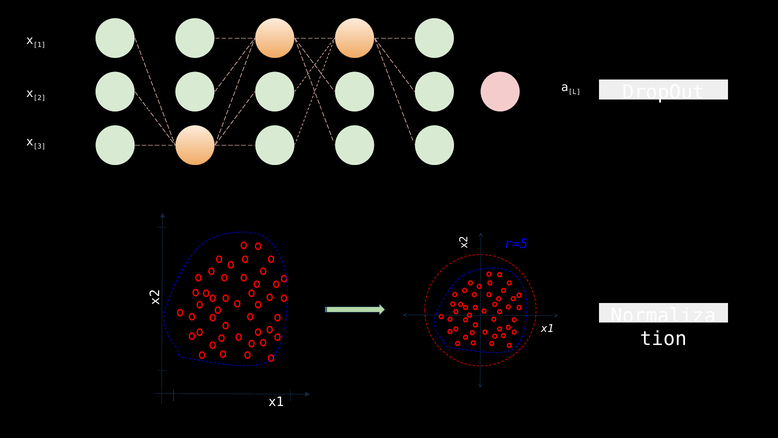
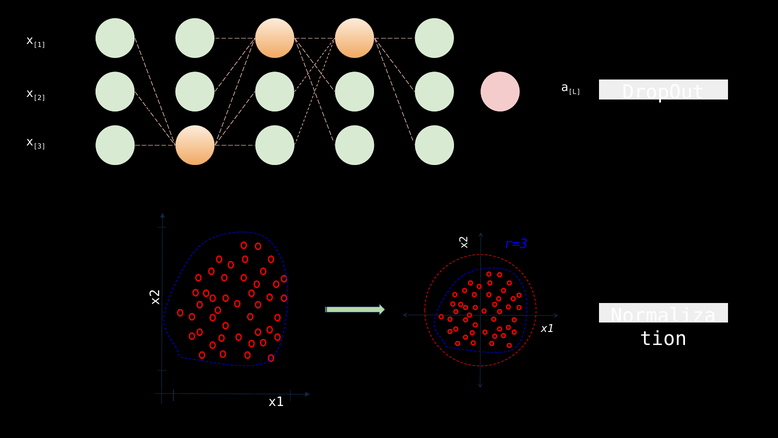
r=5: r=5 -> r=3 (516, 244)
